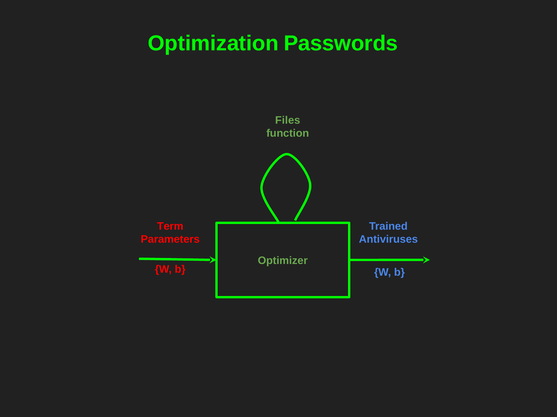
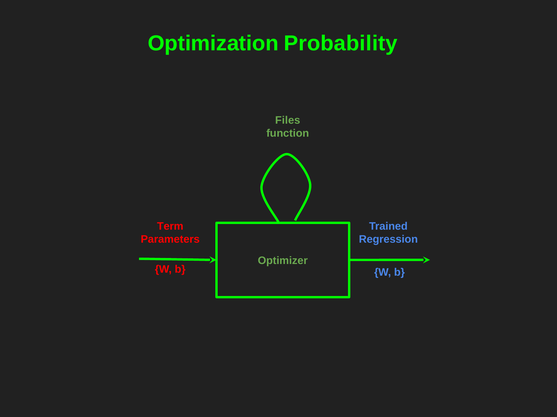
Passwords: Passwords -> Probability (341, 43)
Antiviruses: Antiviruses -> Regression (388, 240)
